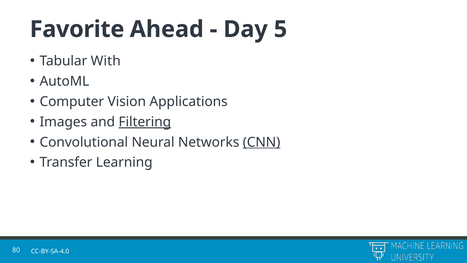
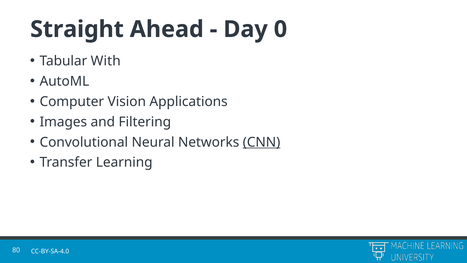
Favorite: Favorite -> Straight (77, 29)
5: 5 -> 0 (280, 29)
Filtering underline: present -> none (145, 122)
